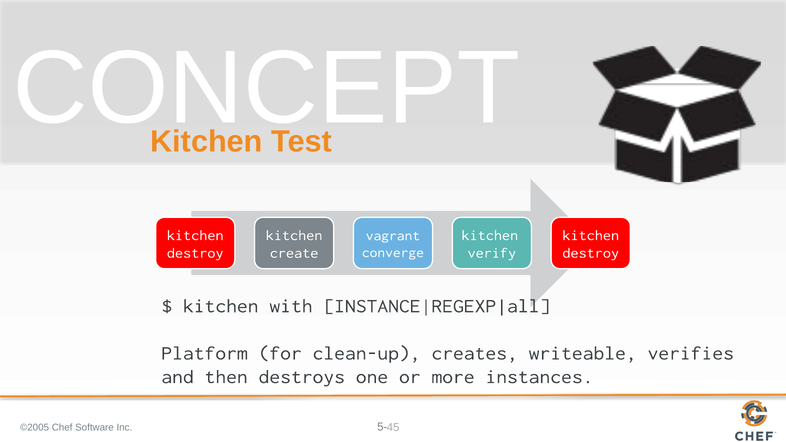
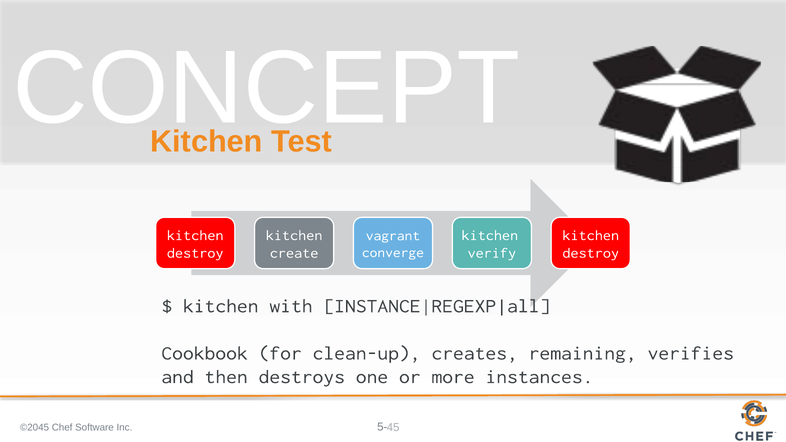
Platform: Platform -> Cookbook (205, 353)
writeable: writeable -> remaining (583, 353)
©2005: ©2005 -> ©2045 (35, 428)
